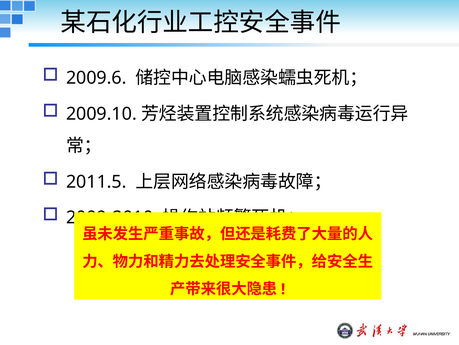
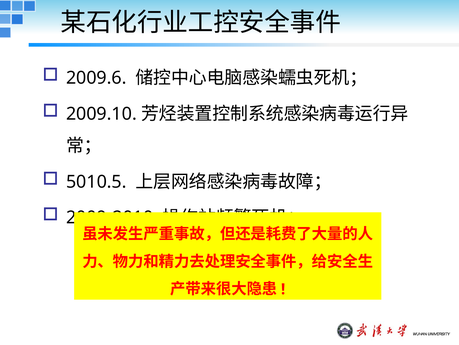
2011.5: 2011.5 -> 5010.5 (96, 181)
